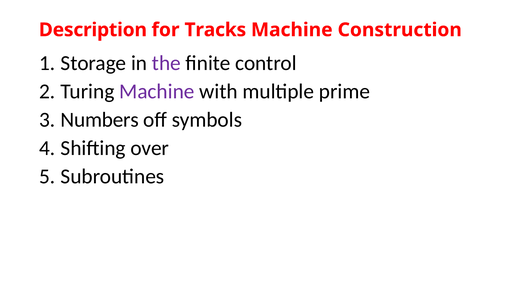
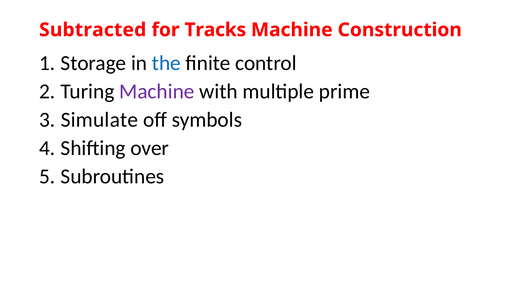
Description: Description -> Subtracted (93, 30)
the colour: purple -> blue (166, 63)
Numbers: Numbers -> Simulate (99, 120)
